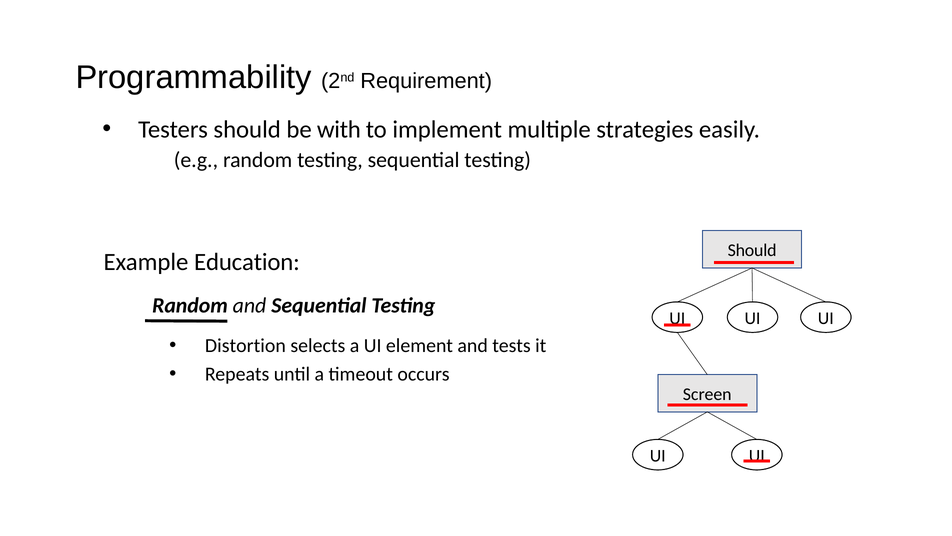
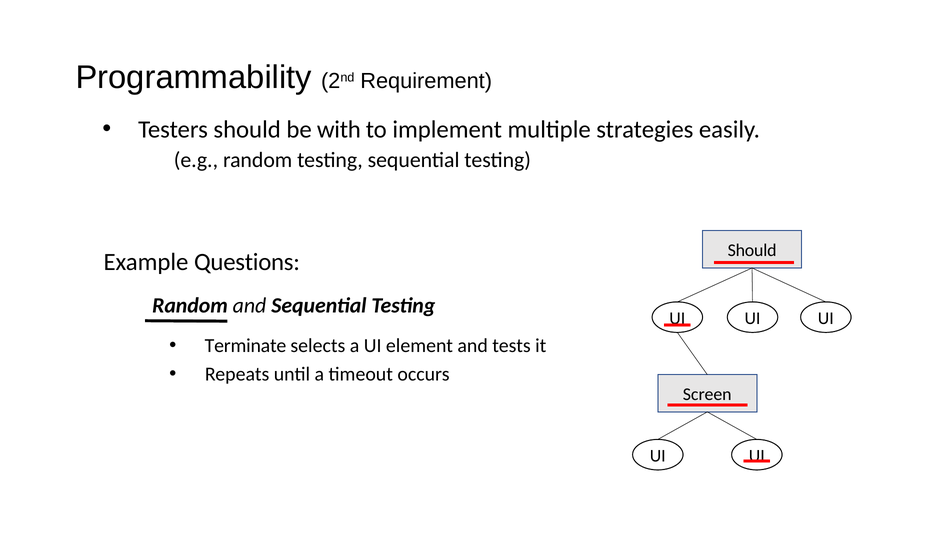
Education: Education -> Questions (247, 262)
Distortion: Distortion -> Terminate (246, 345)
